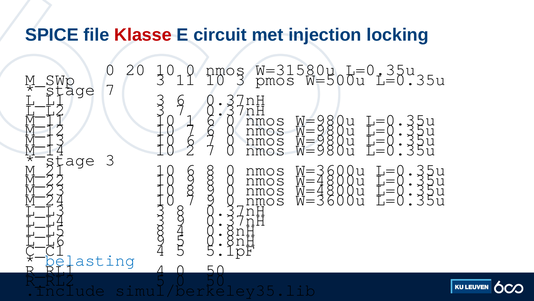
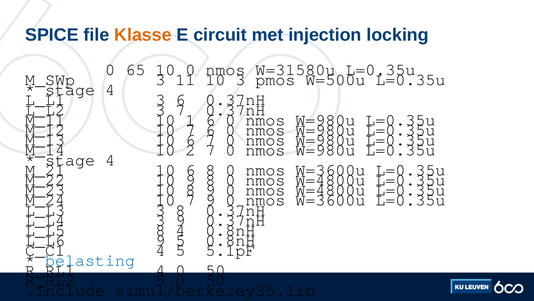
Klasse colour: red -> orange (143, 35)
20: 20 -> 65 (135, 70)
7: 7 -> 4 (110, 90)
3: 3 -> 4 (110, 160)
